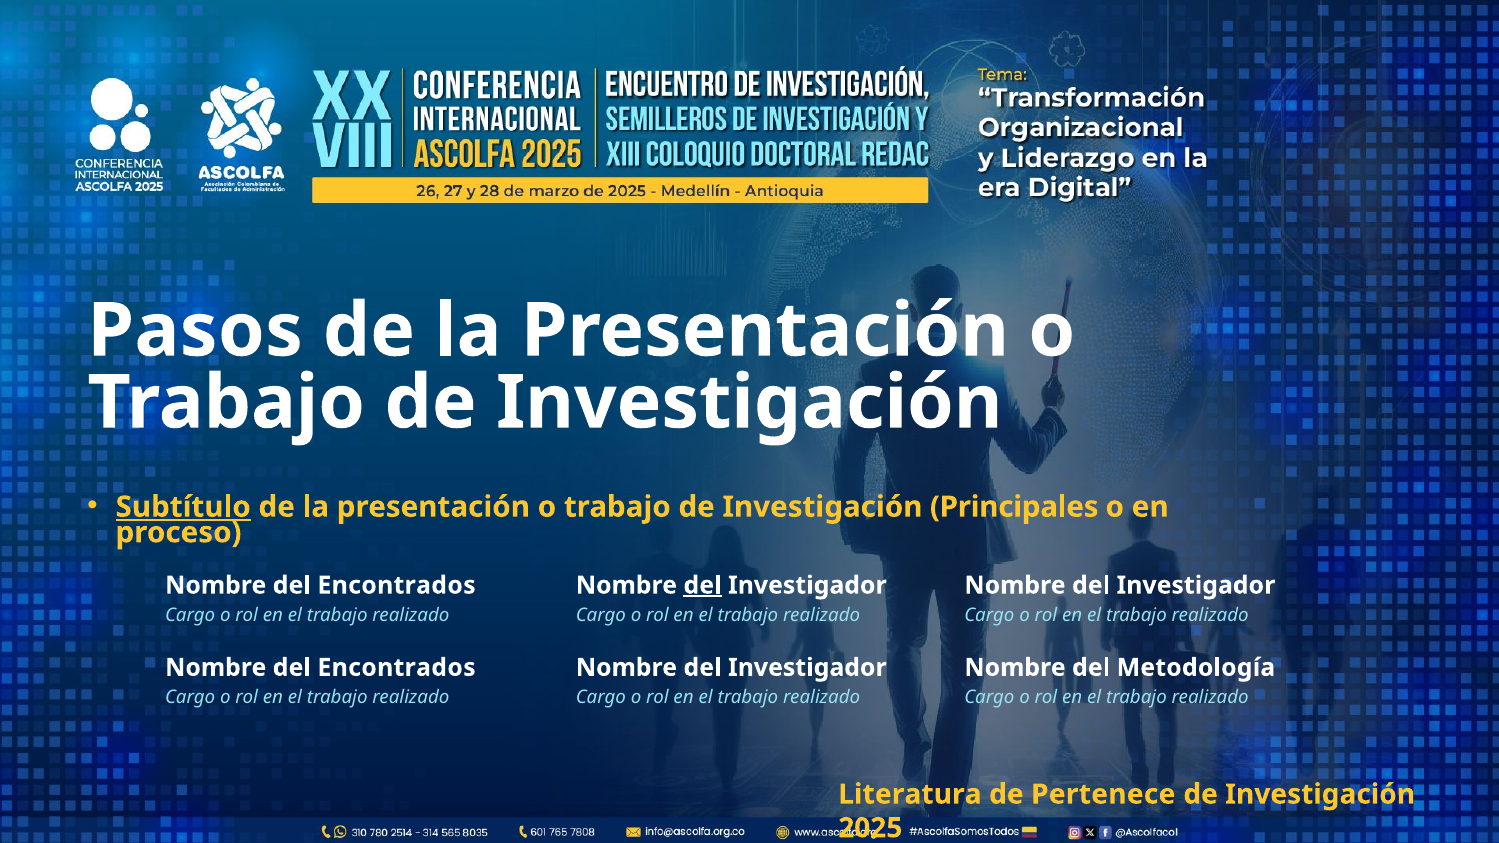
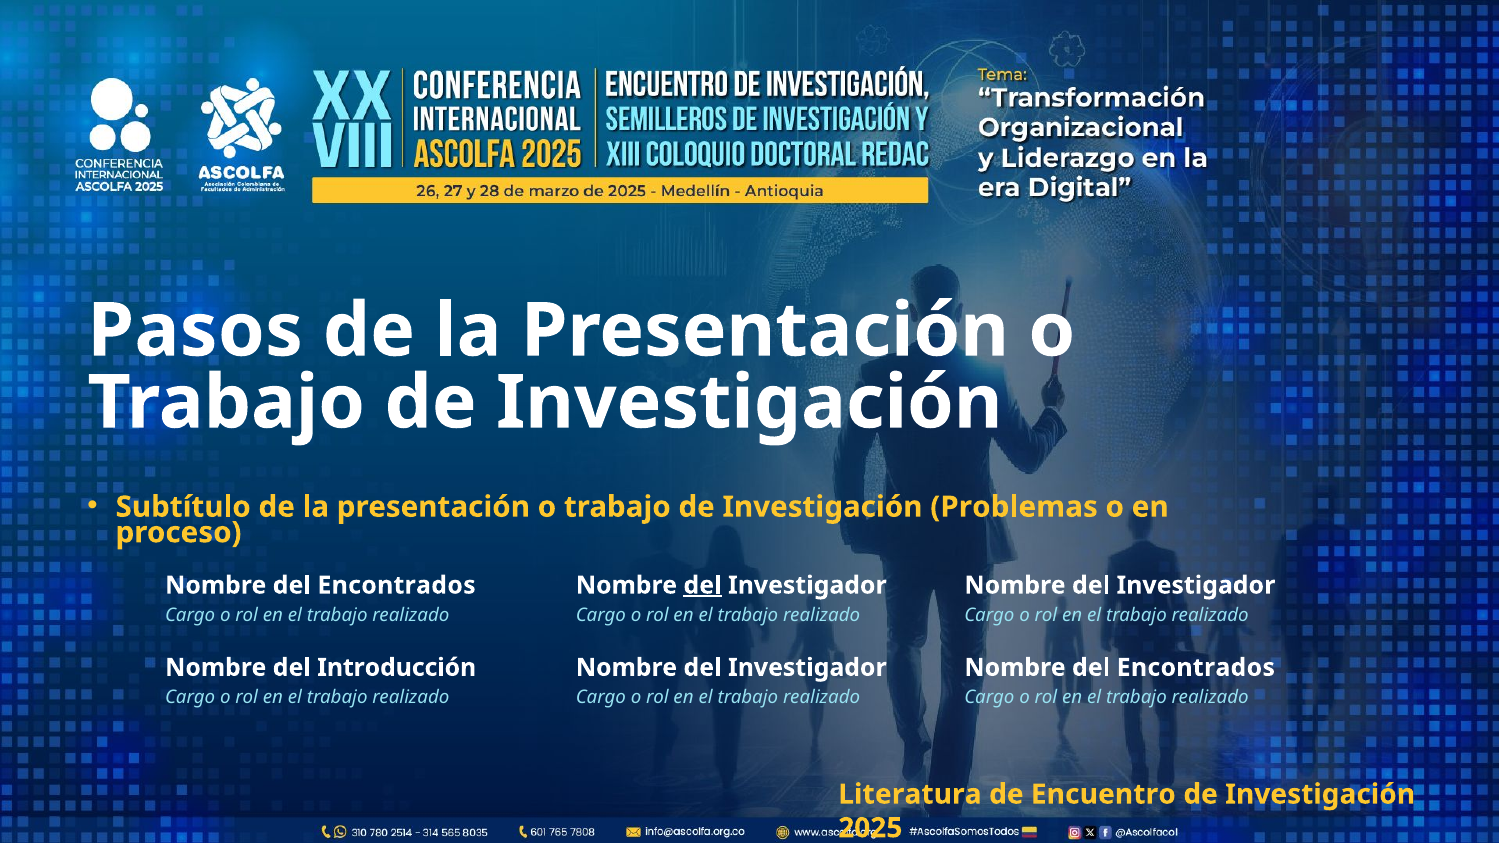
Subtítulo underline: present -> none (183, 507)
Principales: Principales -> Problemas (1014, 507)
Encontrados: Encontrados -> Introducción (397, 668)
Metodología: Metodología -> Encontrados (1196, 668)
Pertenece: Pertenece -> Encuentro (1103, 794)
